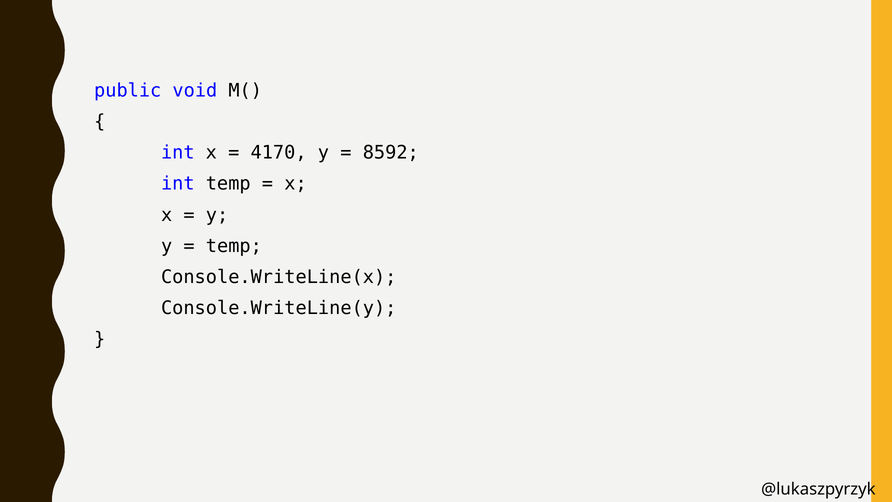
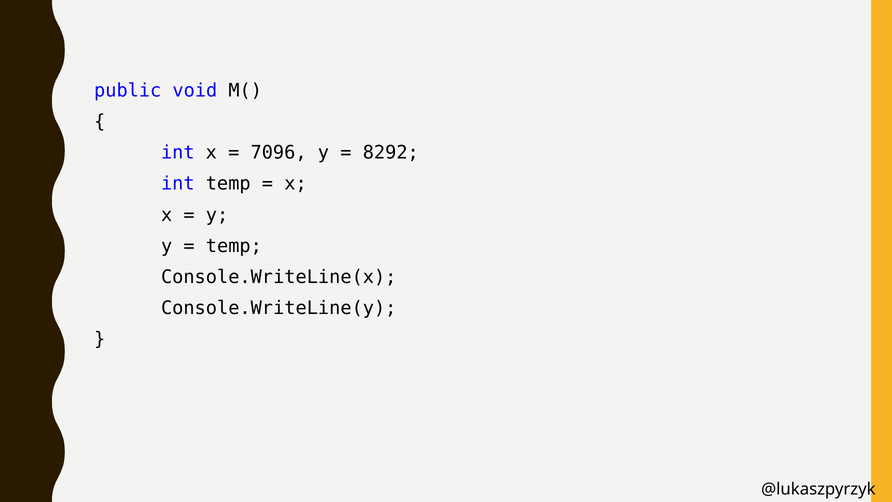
4170: 4170 -> 7096 (279, 153)
8592: 8592 -> 8292 (391, 153)
